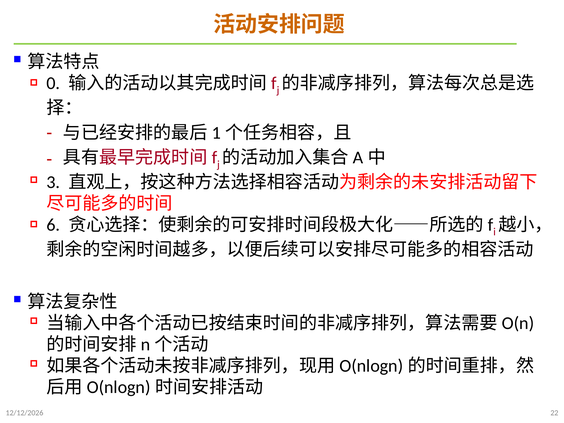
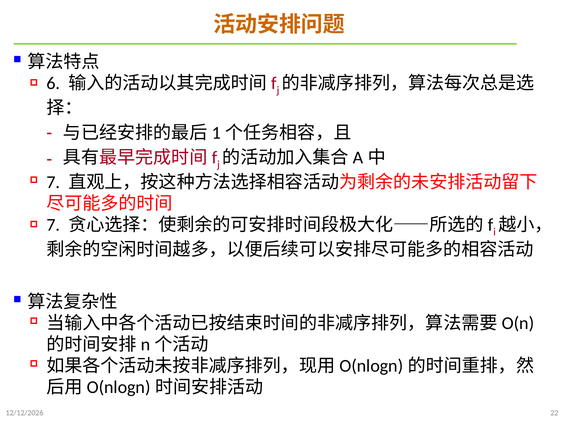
0: 0 -> 6 (53, 83)
3: 3 -> 7 (53, 182)
6: 6 -> 7 (53, 225)
